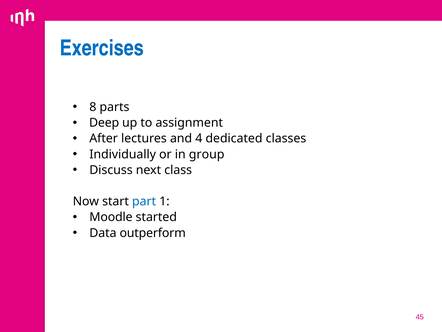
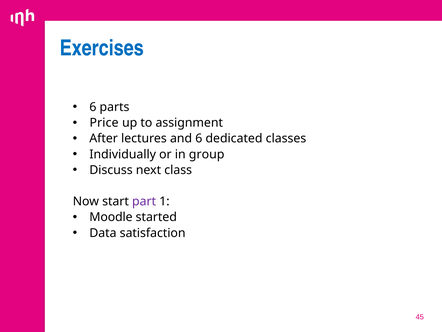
8: 8 -> 6 (93, 107)
Deep: Deep -> Price (104, 123)
and 4: 4 -> 6 (199, 138)
part colour: blue -> purple (144, 201)
outperform: outperform -> satisfaction (153, 233)
